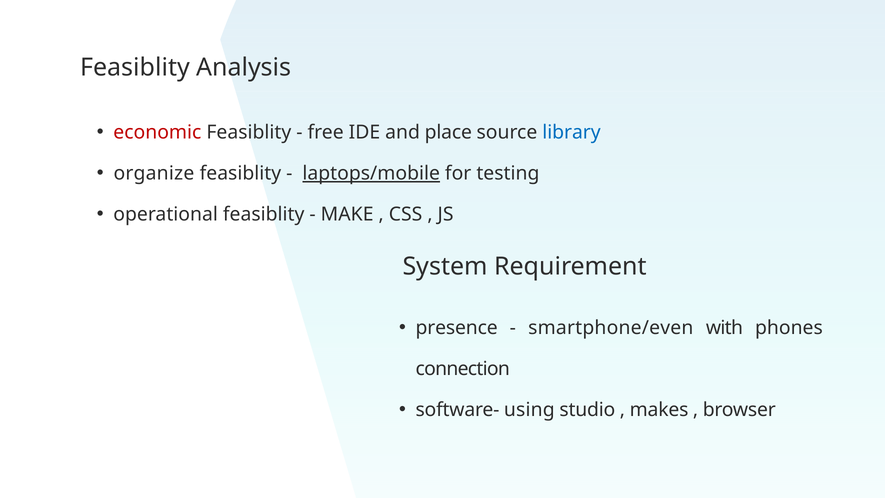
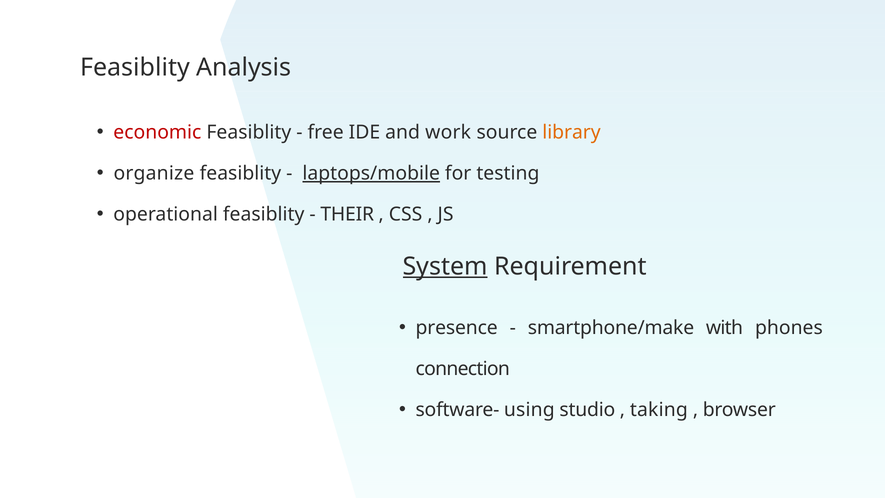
place: place -> work (448, 132)
library colour: blue -> orange (572, 132)
MAKE: MAKE -> THEIR (347, 214)
System underline: none -> present (445, 266)
smartphone/even: smartphone/even -> smartphone/make (611, 328)
makes: makes -> taking (659, 410)
